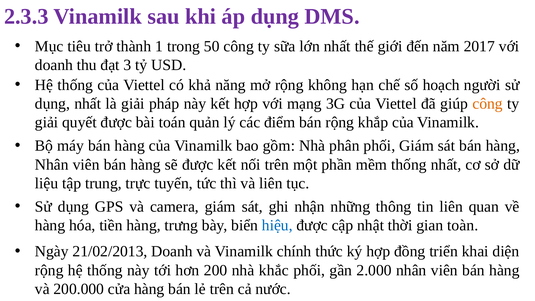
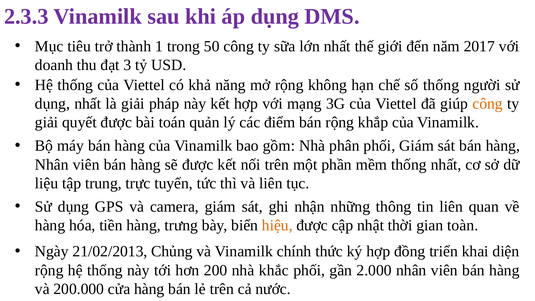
số hoạch: hoạch -> thống (441, 85)
hiệu colour: blue -> orange (277, 225)
21/02/2013 Doanh: Doanh -> Chủng (172, 251)
